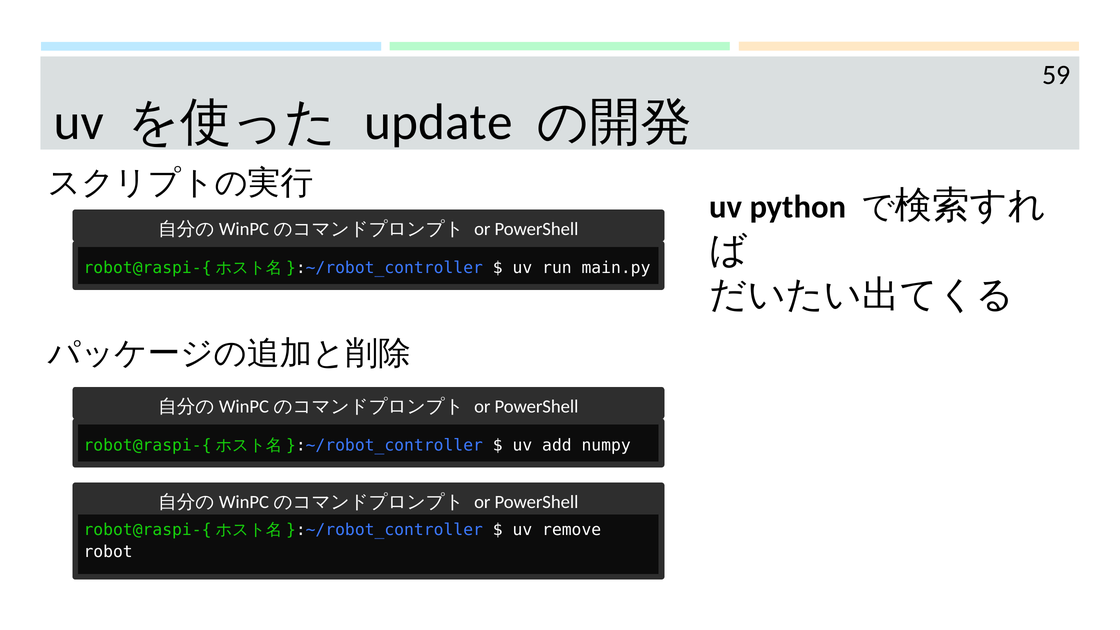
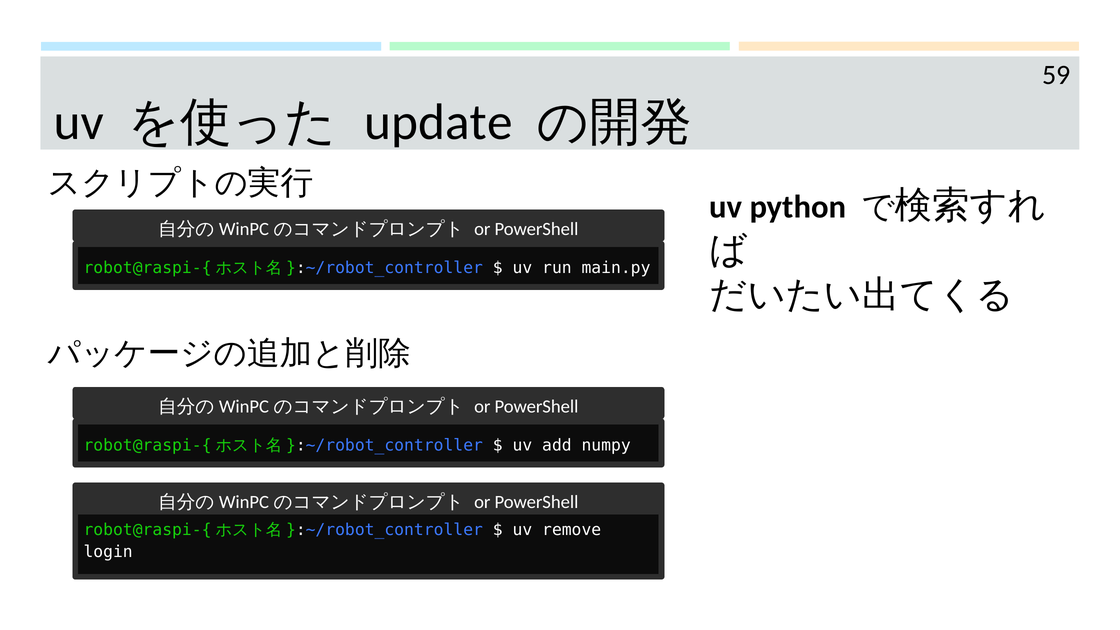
robot: robot -> login (108, 552)
